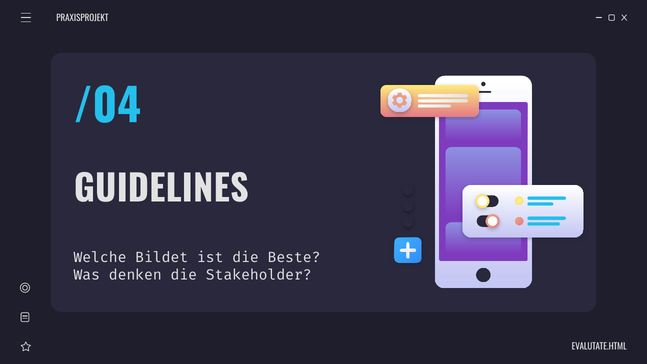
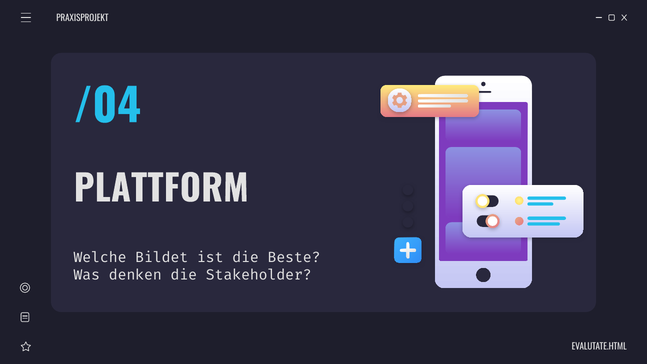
GUIDELINES: GUIDELINES -> PLATTFORM (161, 190)
